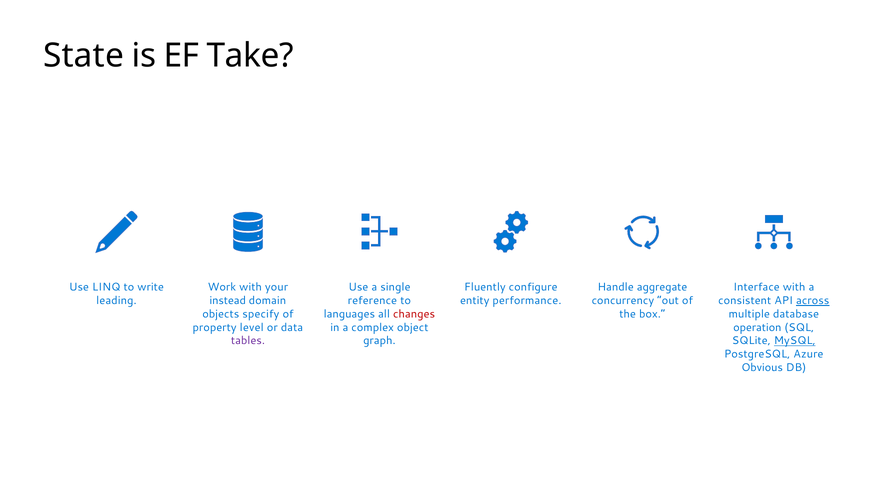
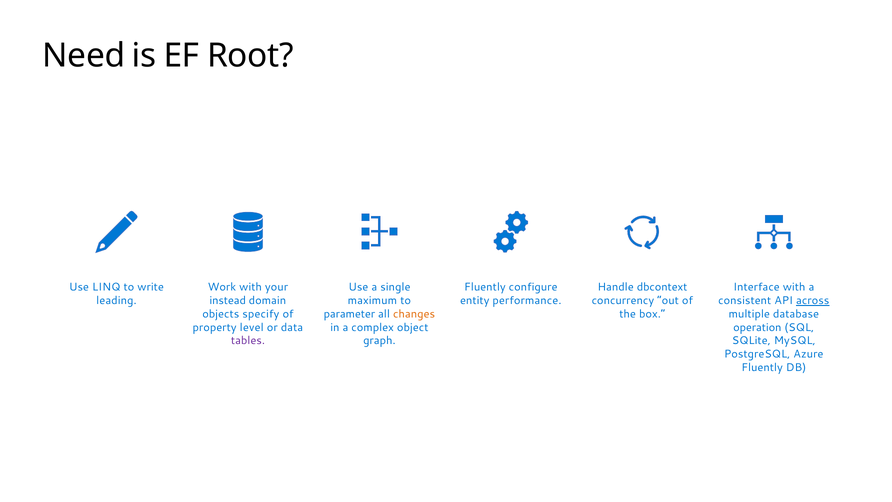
State: State -> Need (84, 56)
Take: Take -> Root (250, 56)
aggregate: aggregate -> dbcontext (662, 287)
reference: reference -> maximum (372, 301)
languages: languages -> parameter (349, 314)
changes colour: red -> orange (414, 314)
MySQL underline: present -> none (795, 341)
Obvious: Obvious -> Fluently (762, 367)
